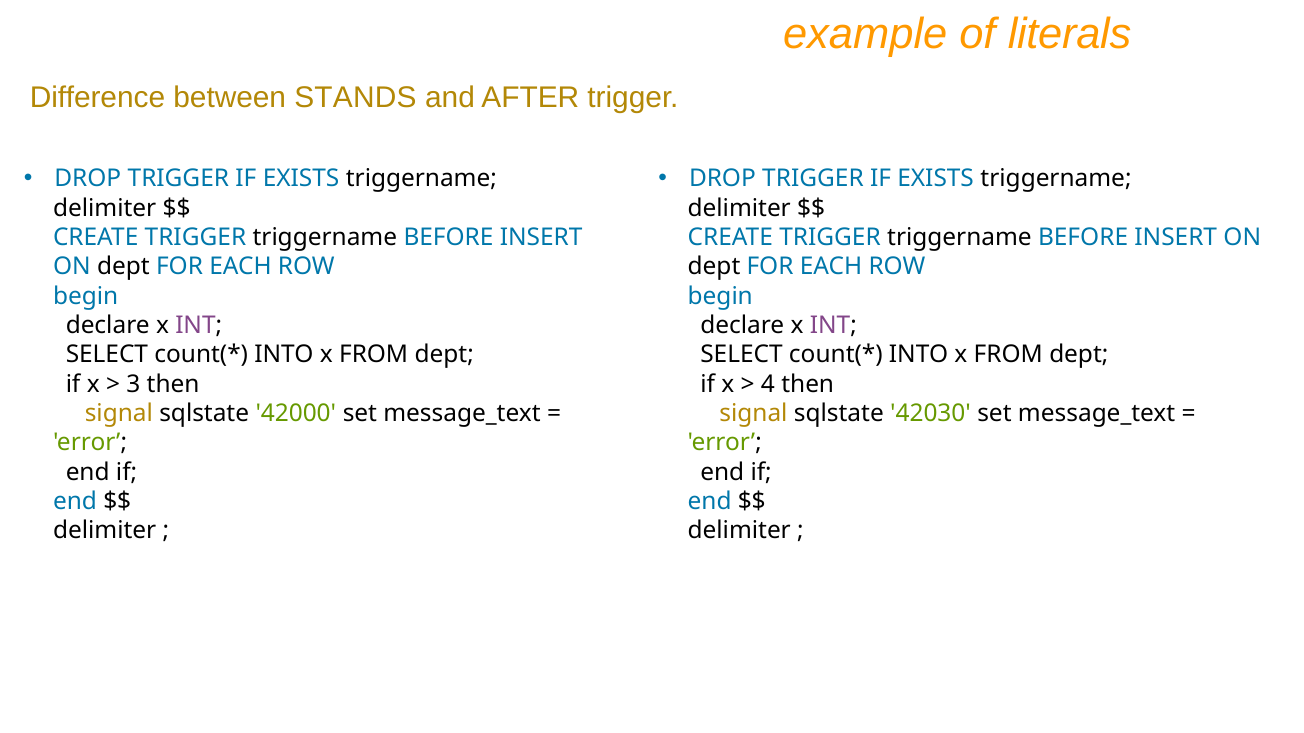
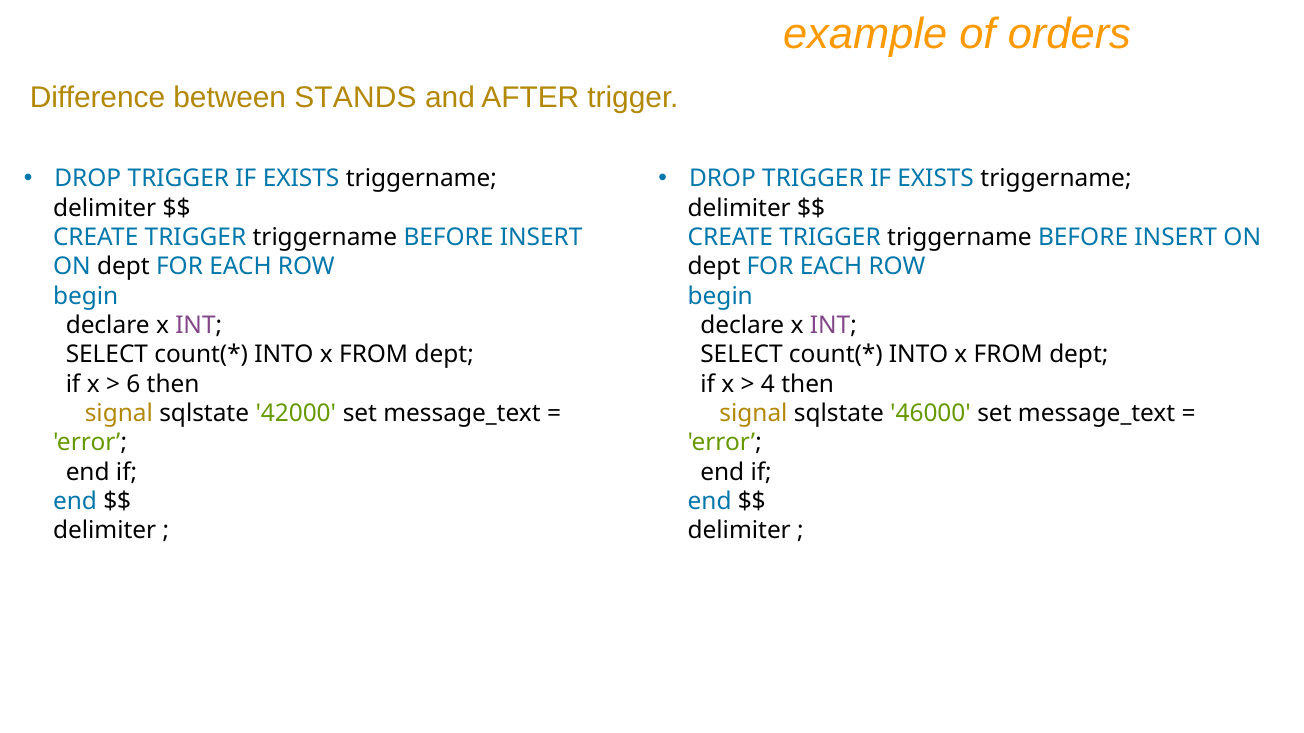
literals: literals -> orders (1069, 34)
3: 3 -> 6 (133, 384)
42030: 42030 -> 46000 (931, 414)
